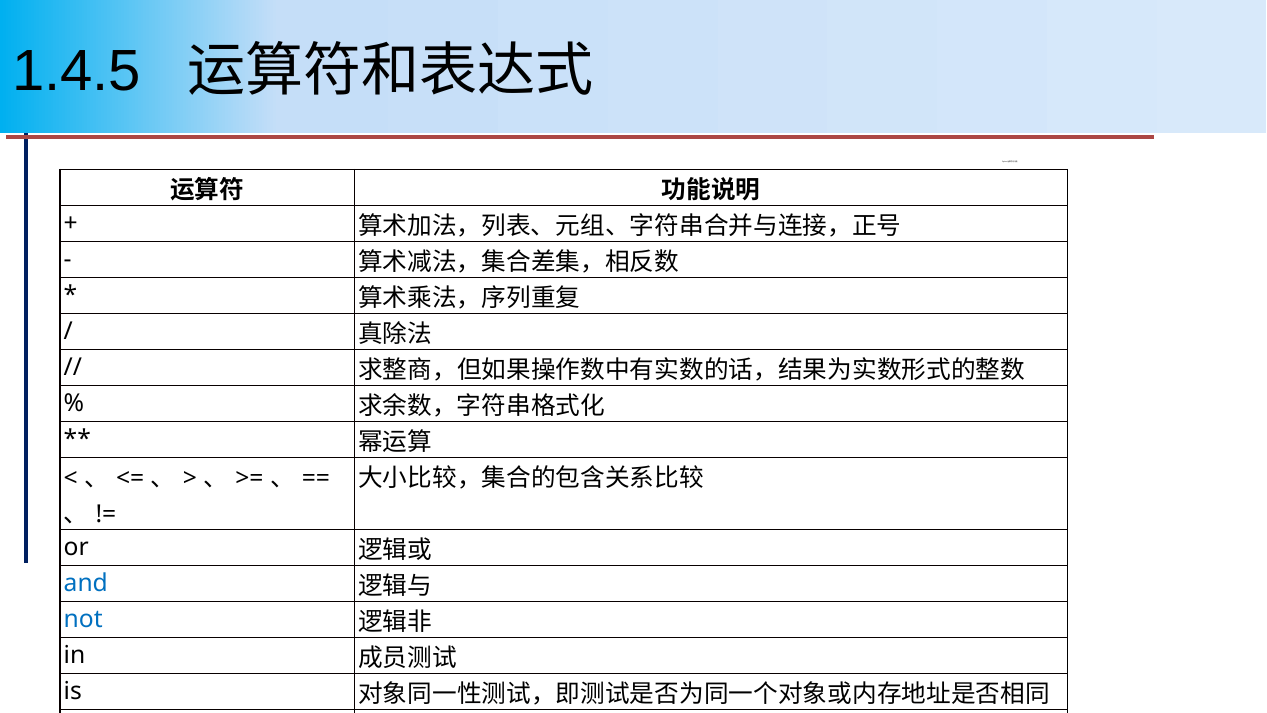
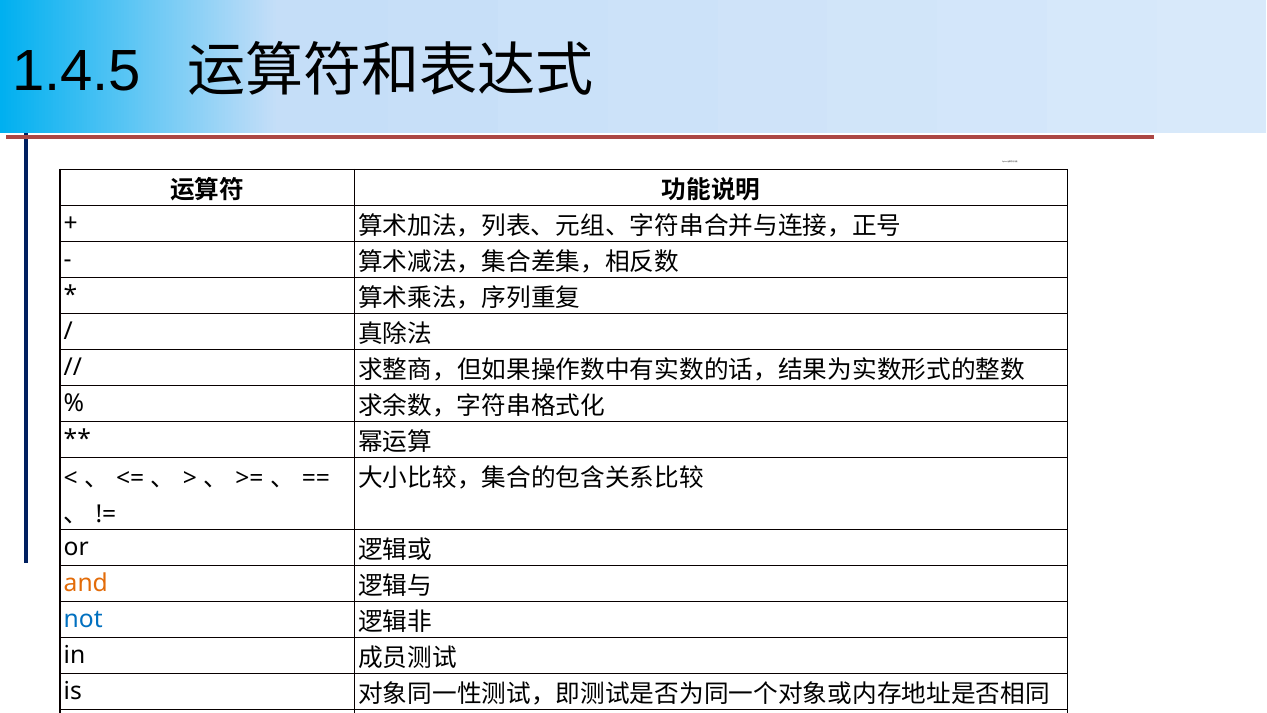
and colour: blue -> orange (86, 583)
